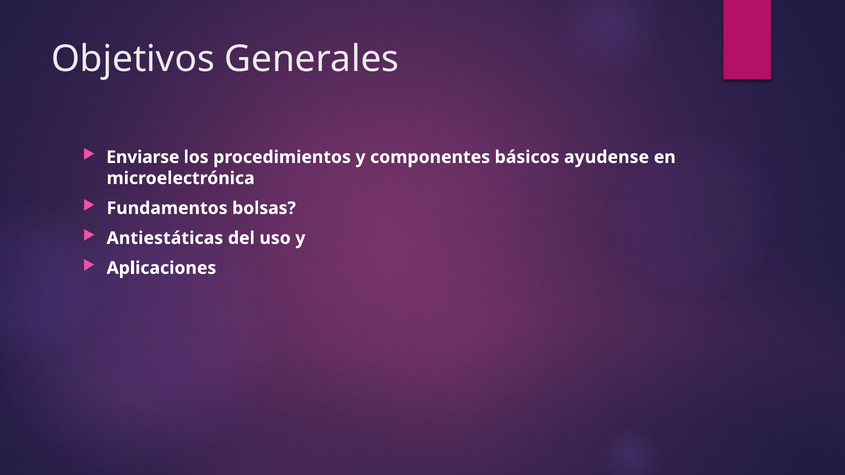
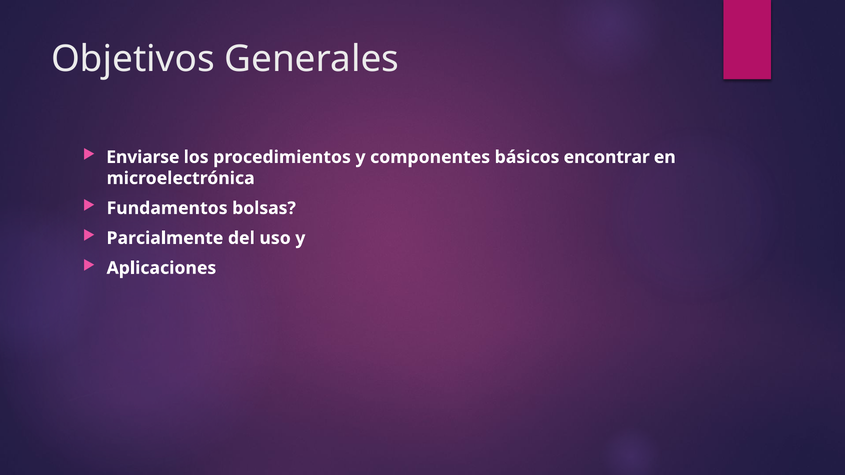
ayudense: ayudense -> encontrar (607, 157)
Antiestáticas: Antiestáticas -> Parcialmente (165, 238)
